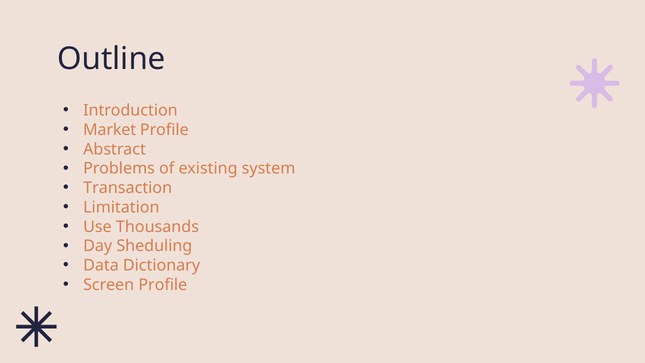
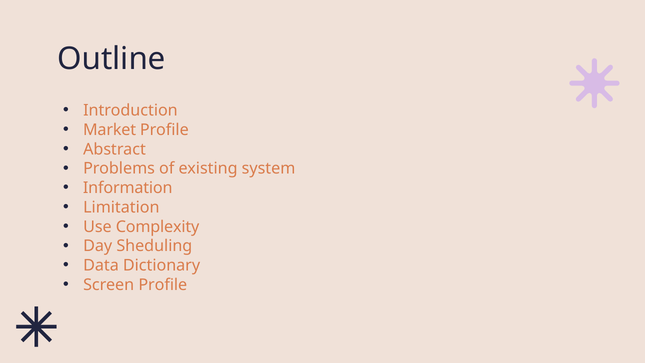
Transaction: Transaction -> Information (128, 188)
Thousands: Thousands -> Complexity (158, 227)
